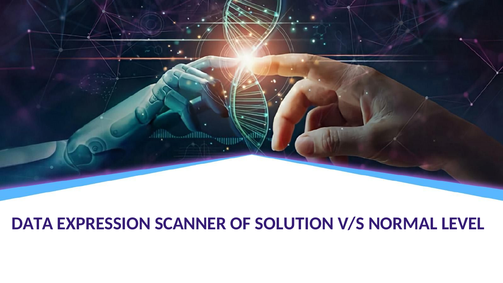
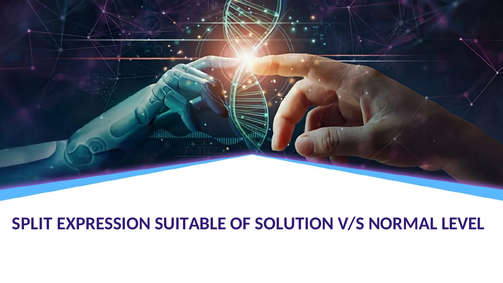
DATA: DATA -> SPLIT (32, 223)
SCANNER: SCANNER -> SUITABLE (191, 223)
